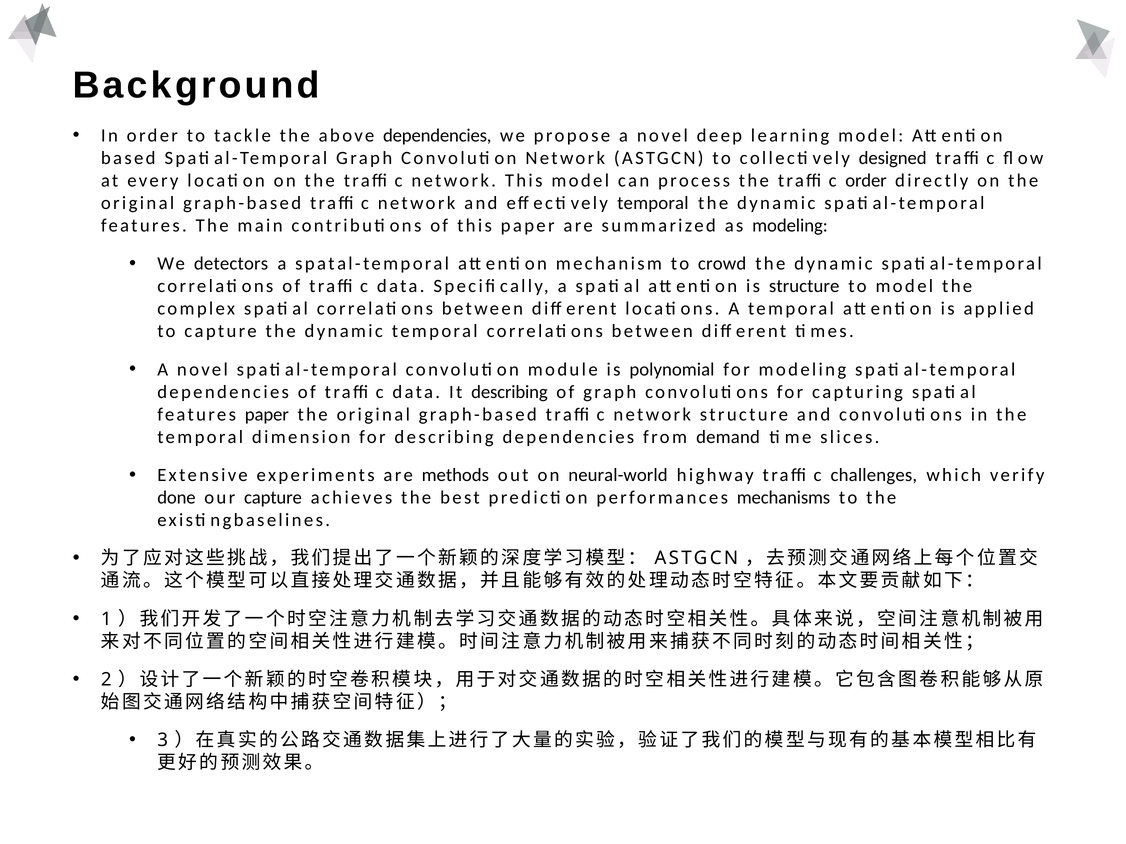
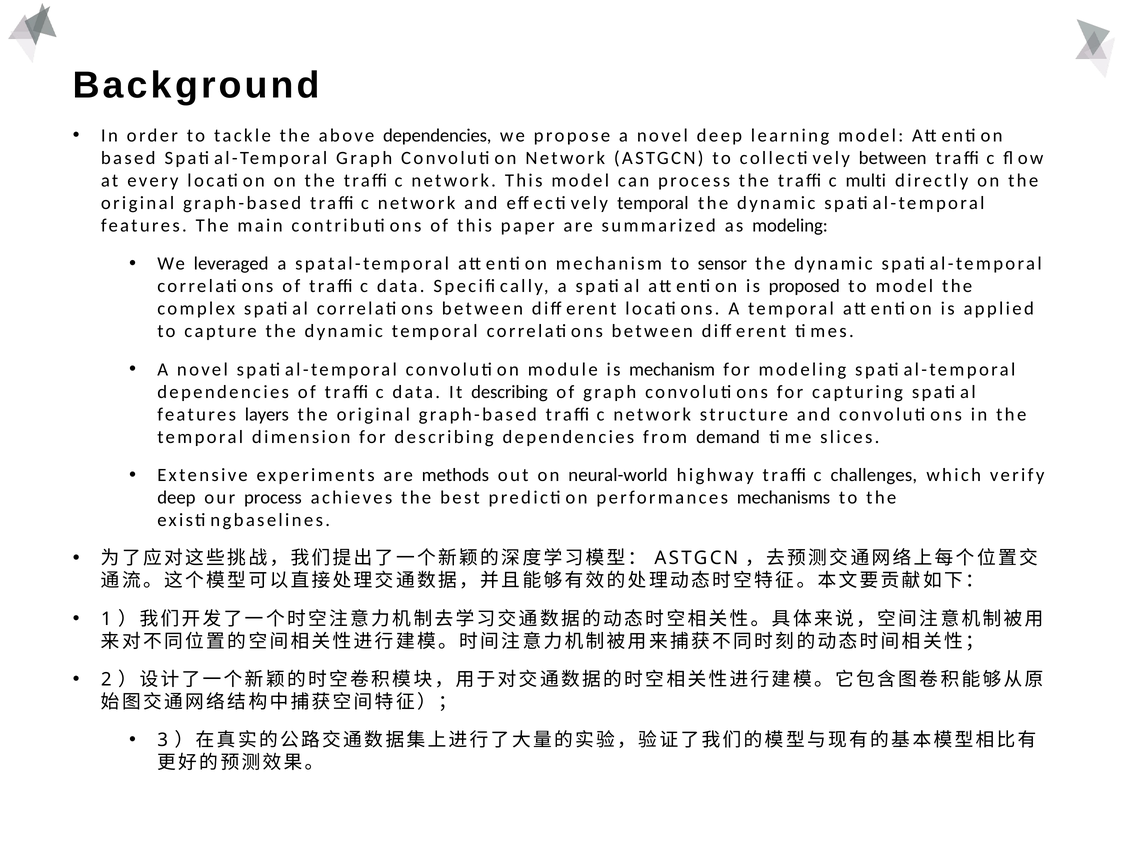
designed: designed -> between (893, 158)
order: order -> multi (866, 181)
detectors: detectors -> leveraged (231, 264)
crowd: crowd -> sensor (722, 264)
is structure: structure -> proposed (804, 286)
is polynomial: polynomial -> mechanism (672, 370)
features paper: paper -> layers (267, 415)
done: done -> deep (176, 498)
our capture: capture -> process (273, 498)
